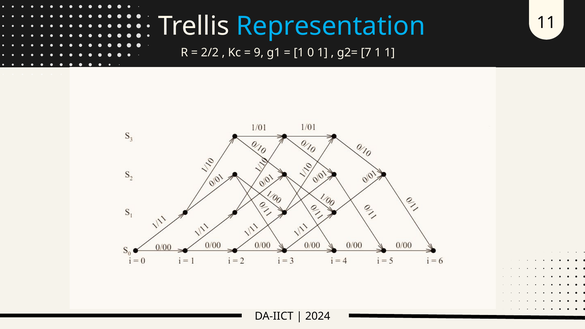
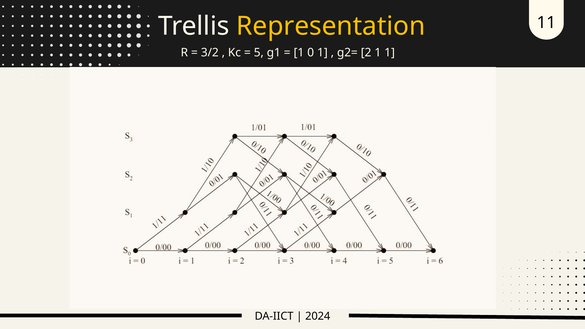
Representation colour: light blue -> yellow (331, 26)
2/2: 2/2 -> 3/2 (210, 53)
9: 9 -> 5 (259, 53)
7: 7 -> 2 (366, 53)
